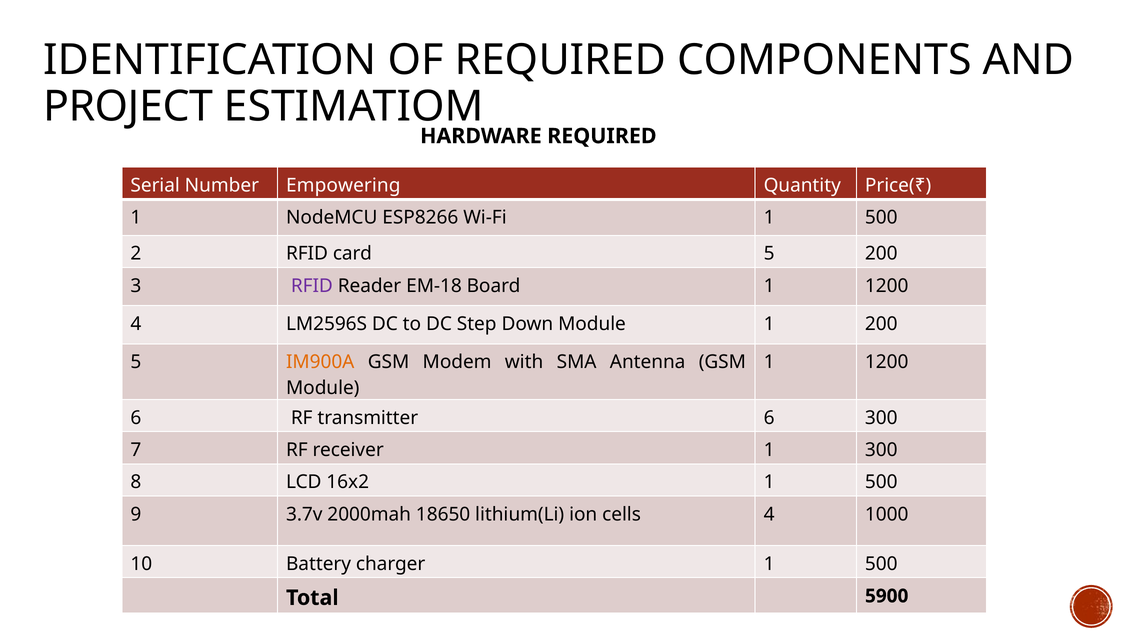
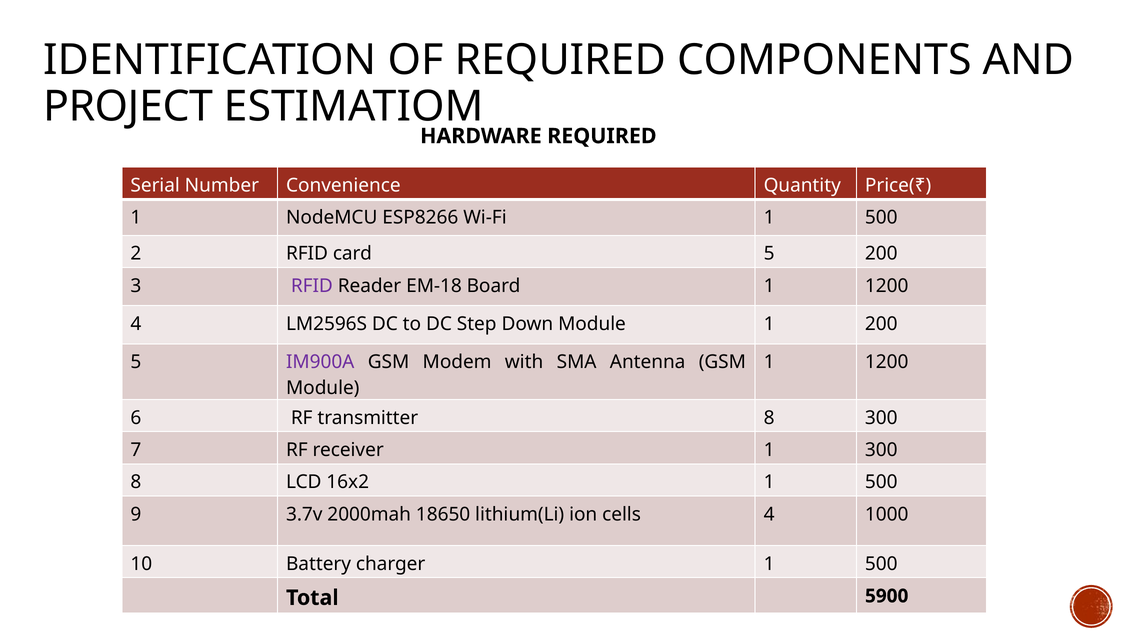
Empowering: Empowering -> Convenience (343, 185)
IM900A colour: orange -> purple (320, 362)
transmitter 6: 6 -> 8 (769, 417)
